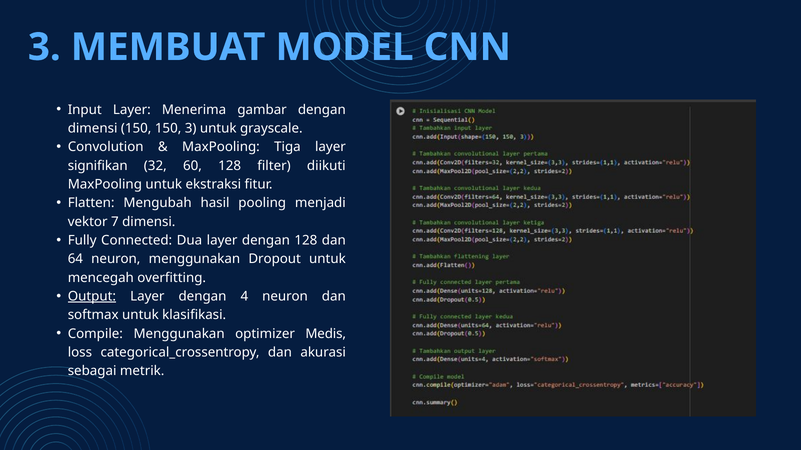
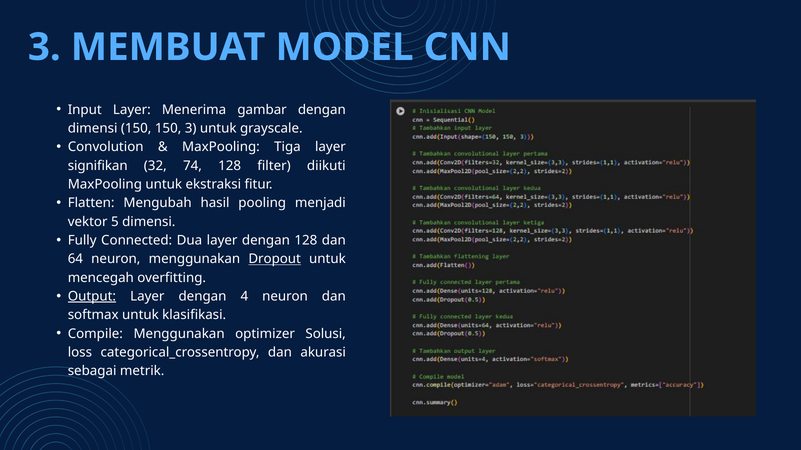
60: 60 -> 74 (192, 166)
7: 7 -> 5 (115, 222)
Dropout underline: none -> present (275, 259)
Medis: Medis -> Solusi (326, 334)
